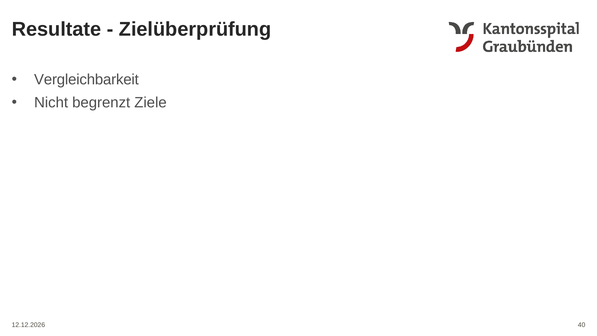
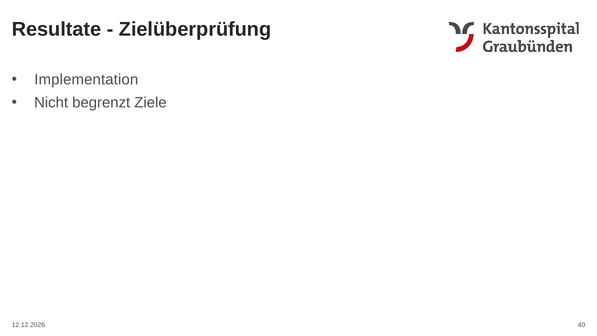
Vergleichbarkeit: Vergleichbarkeit -> Implementation (86, 80)
